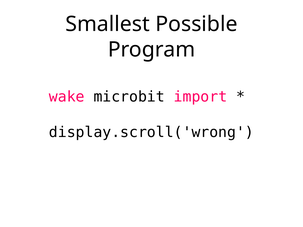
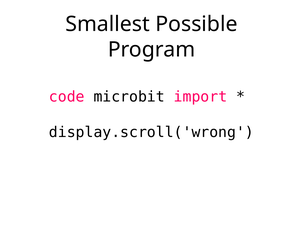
wake: wake -> code (67, 97)
